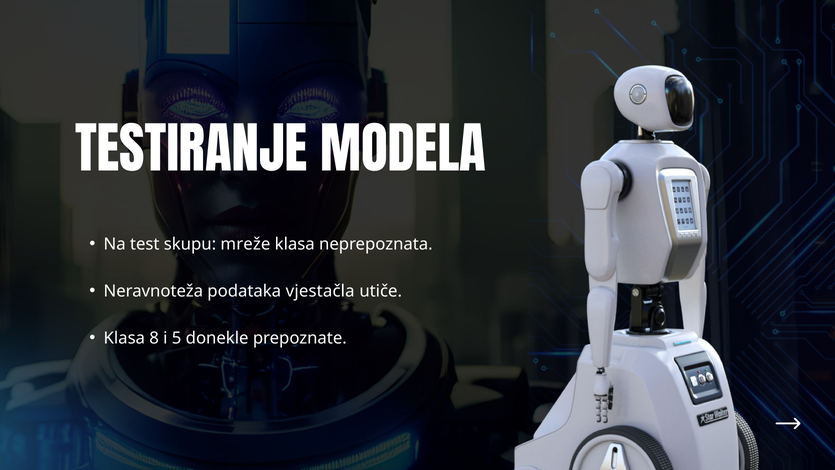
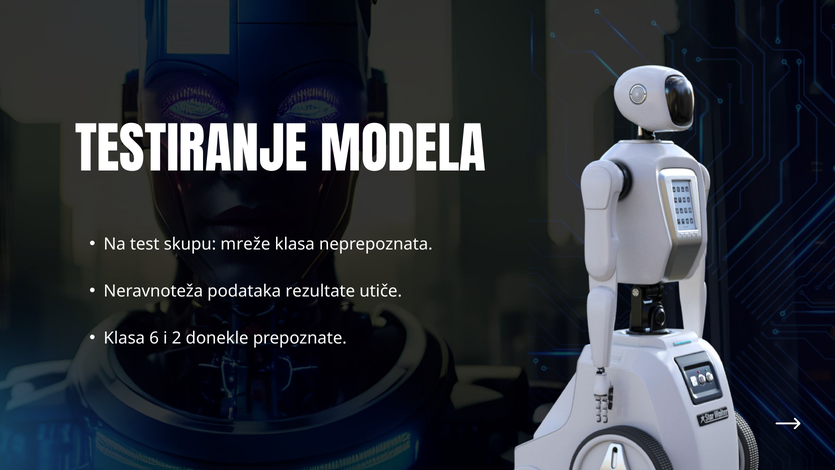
vjestačla: vjestačla -> rezultate (320, 291)
8: 8 -> 6 (154, 338)
5: 5 -> 2 (177, 338)
